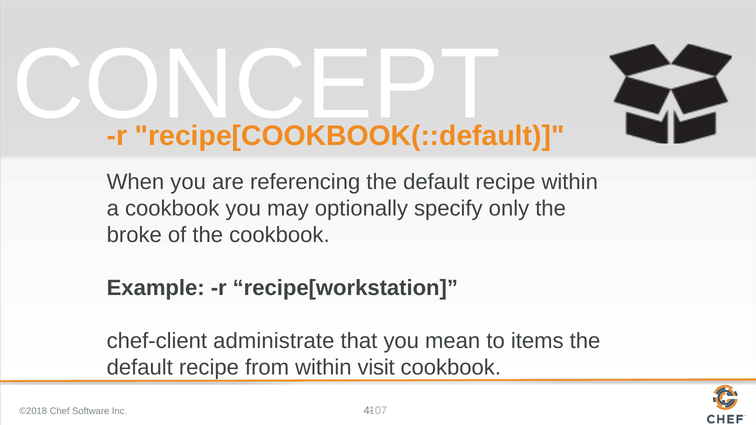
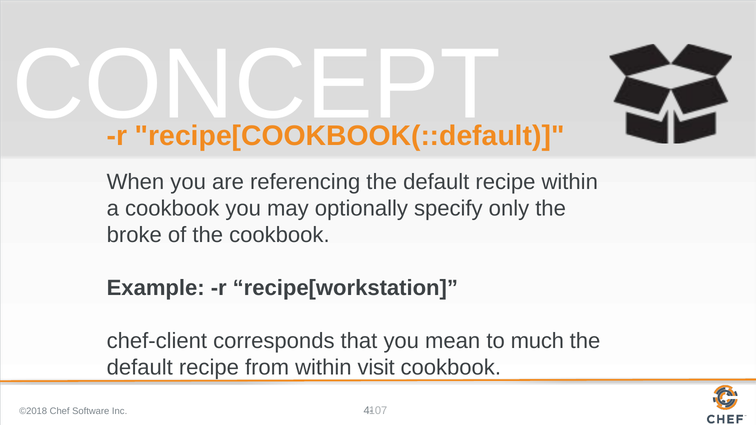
administrate: administrate -> corresponds (274, 341)
items: items -> much (537, 341)
